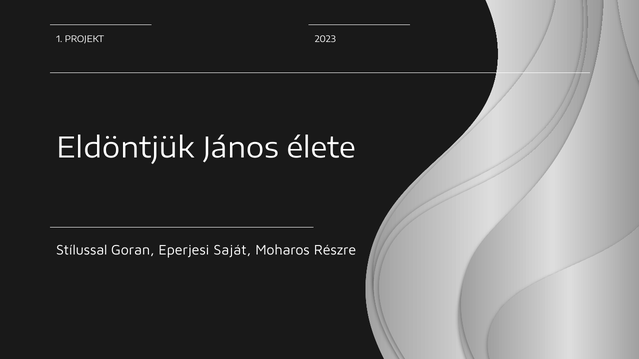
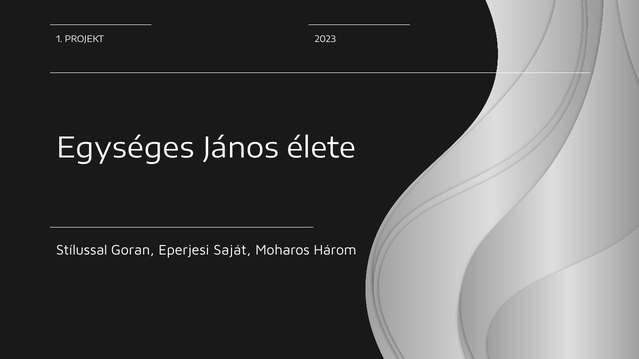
Eldöntjük: Eldöntjük -> Egységes (126, 149)
Részre: Részre -> Három (335, 251)
